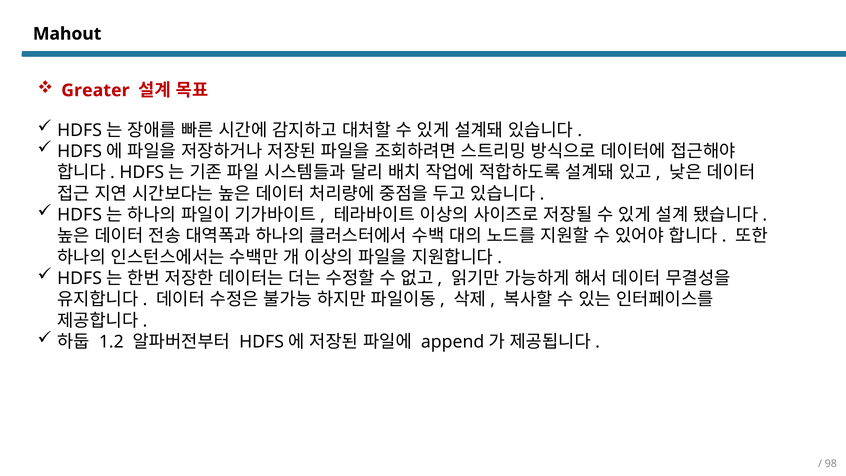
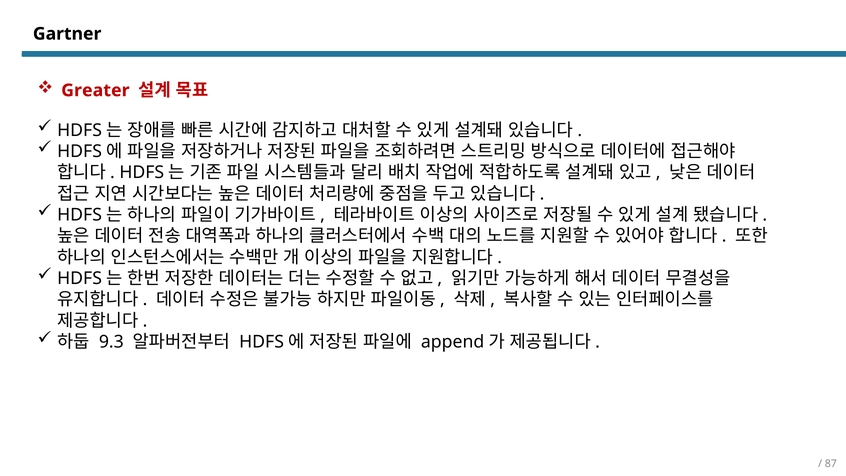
Mahout: Mahout -> Gartner (67, 34)
1.2: 1.2 -> 9.3 (111, 342)
98: 98 -> 87 (831, 464)
